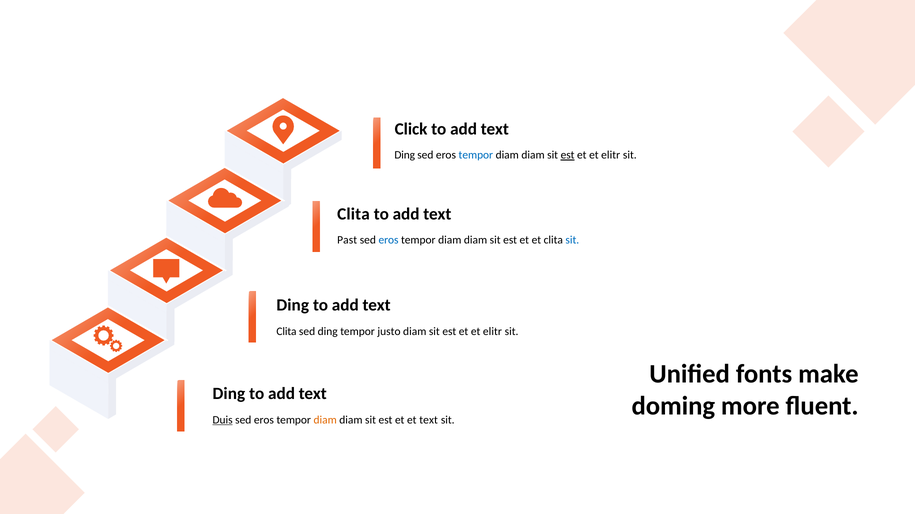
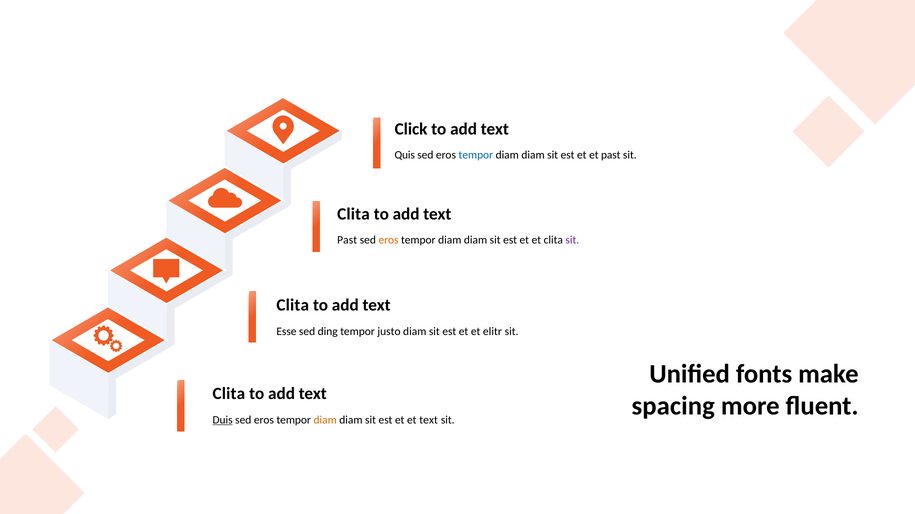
Ding: Ding -> Quis (405, 155)
est underline: present -> none (568, 155)
elitr: elitr -> past (611, 155)
eros colour: blue -> orange (389, 240)
sit colour: blue -> purple (572, 240)
Ding: Ding -> Clita (293, 306)
Clita: Clita -> Esse (286, 332)
01 Ding: Ding -> Clita (229, 394)
doming: doming -> spacing (673, 406)
